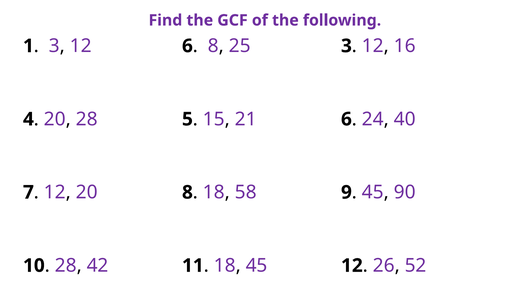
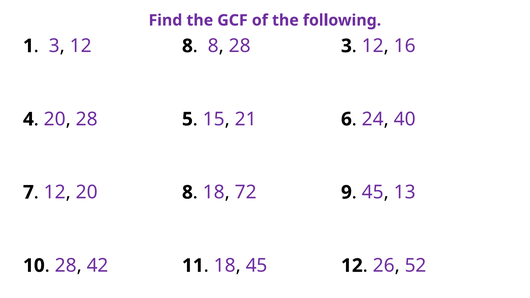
12 6: 6 -> 8 (187, 46)
8 25: 25 -> 28 (240, 46)
58: 58 -> 72 (246, 192)
45 90: 90 -> 13 (405, 192)
